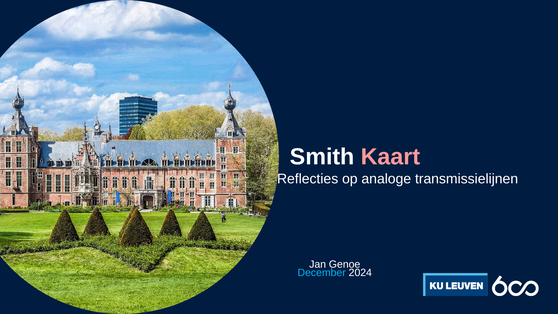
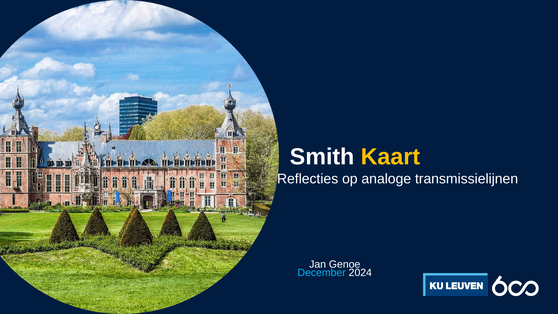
Kaart colour: pink -> yellow (390, 157)
